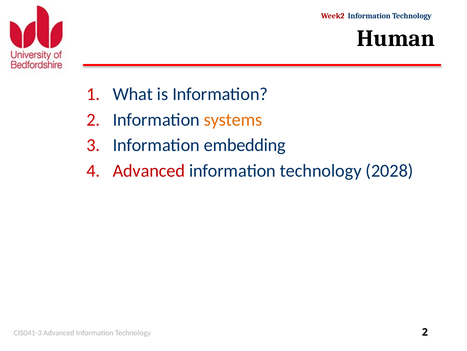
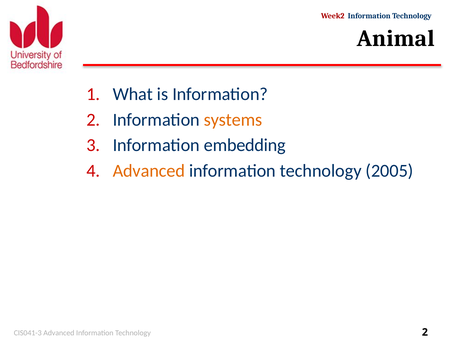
Human: Human -> Animal (396, 38)
Advanced colour: red -> orange (149, 170)
2028: 2028 -> 2005 (389, 170)
